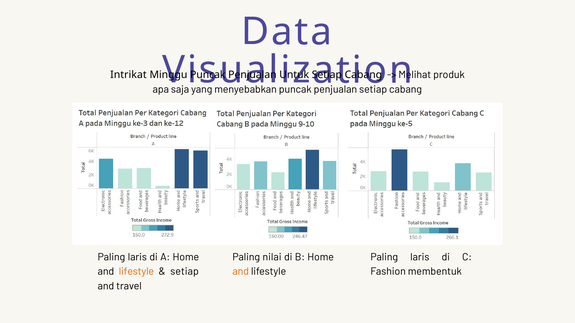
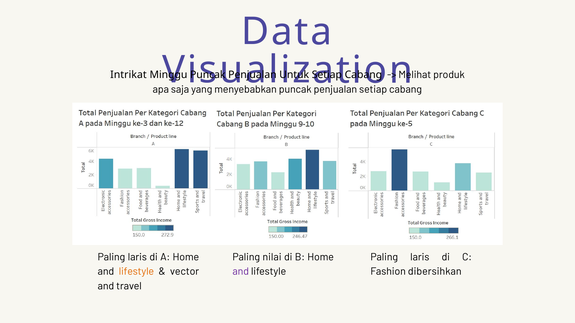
setiap: setiap -> vector (185, 272)
and colour: orange -> purple (241, 272)
membentuk: membentuk -> dibersihkan (435, 272)
